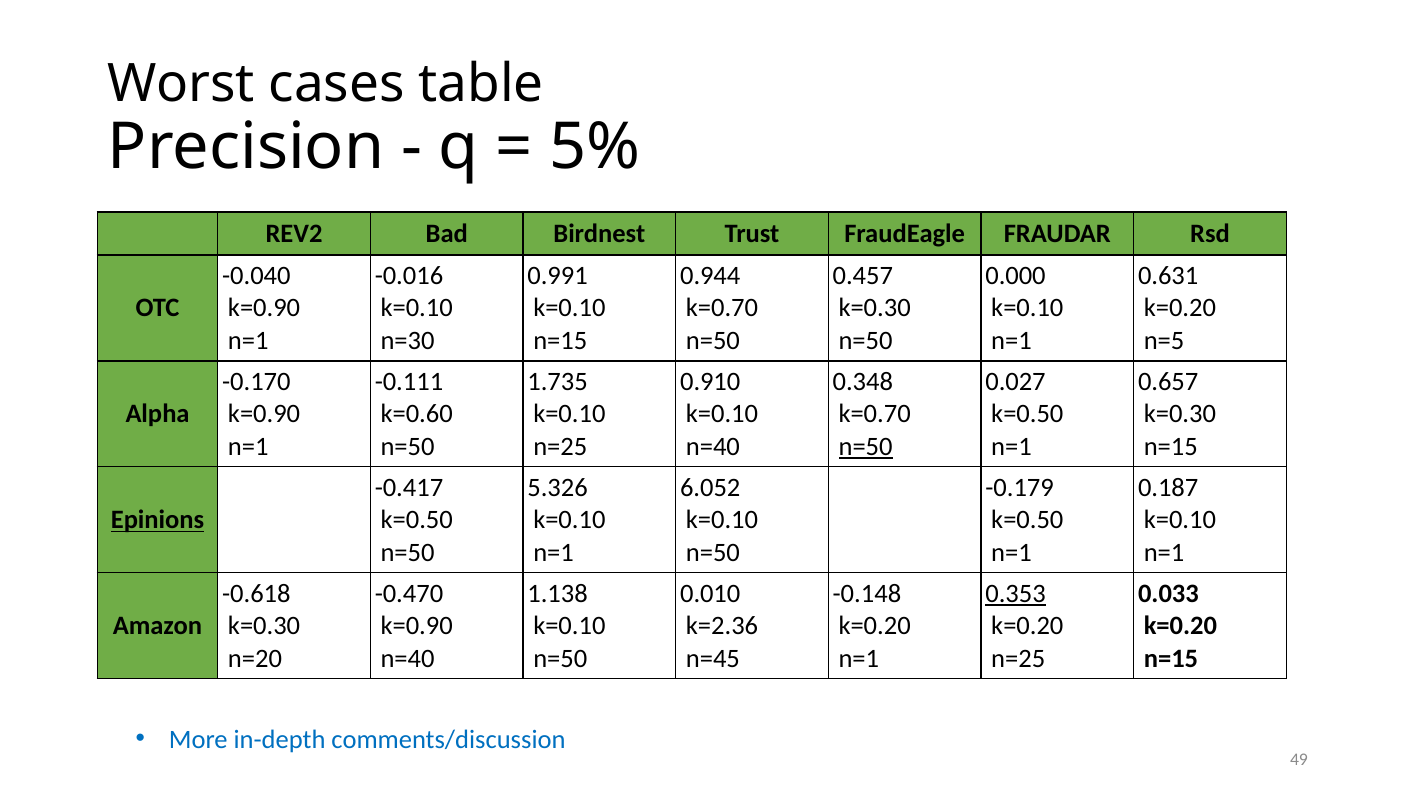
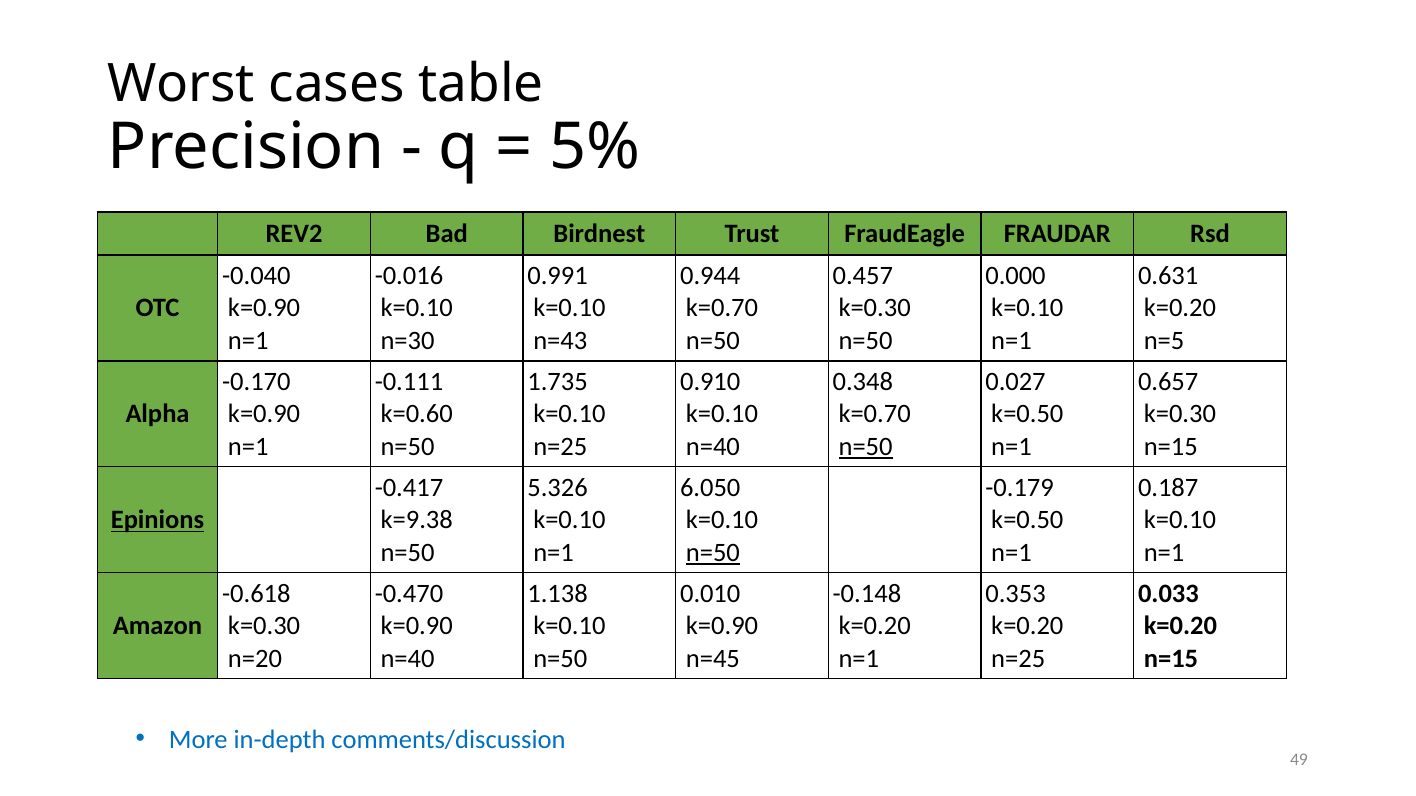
n=15: n=15 -> n=43 (560, 341)
6.052: 6.052 -> 6.050 (710, 488)
k=0.50: k=0.50 -> k=9.38 (417, 520)
n=50 underline: none -> present (713, 553)
0.353 underline: present -> none (1016, 594)
k=2.36: k=2.36 -> k=0.90 (722, 627)
